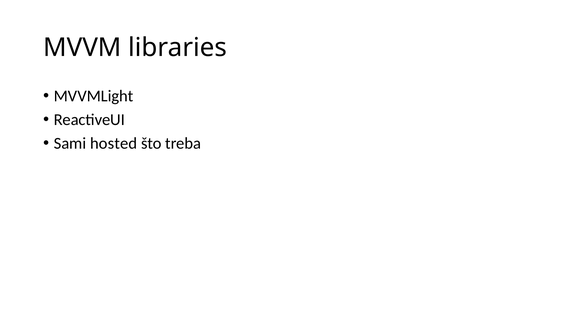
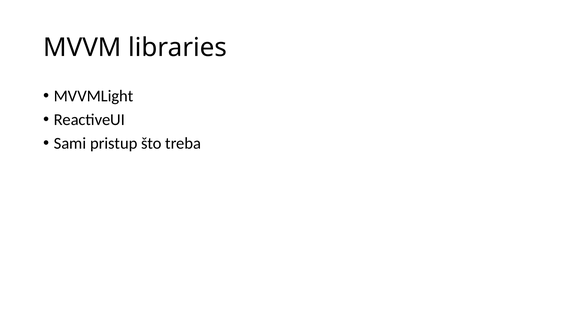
hosted: hosted -> pristup (114, 143)
